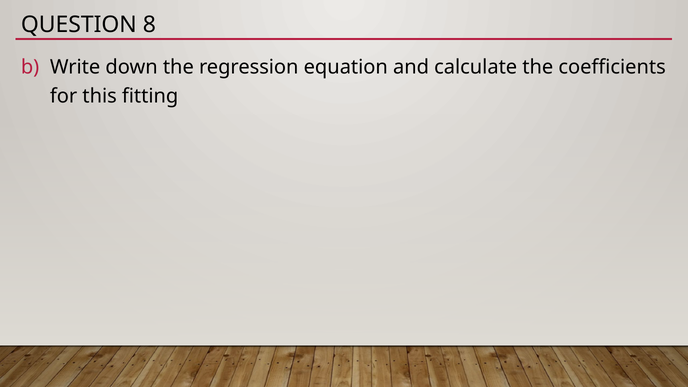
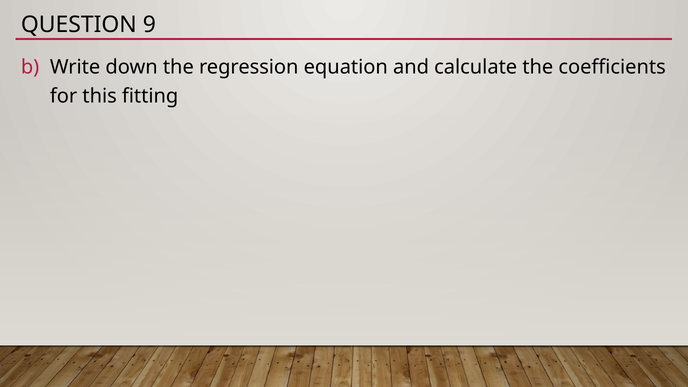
8: 8 -> 9 (149, 25)
